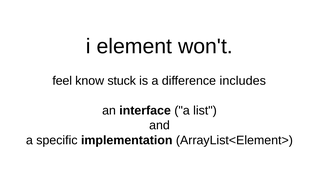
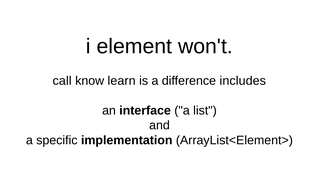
feel: feel -> call (62, 81)
stuck: stuck -> learn (122, 81)
